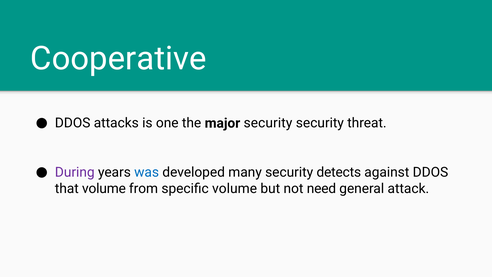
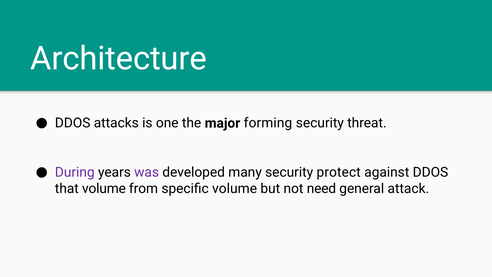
Cooperative: Cooperative -> Architecture (119, 59)
major security: security -> forming (268, 123)
was colour: blue -> purple (147, 172)
detects: detects -> protect (339, 172)
